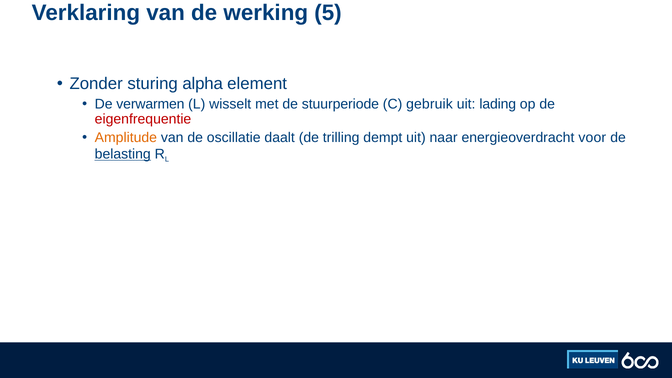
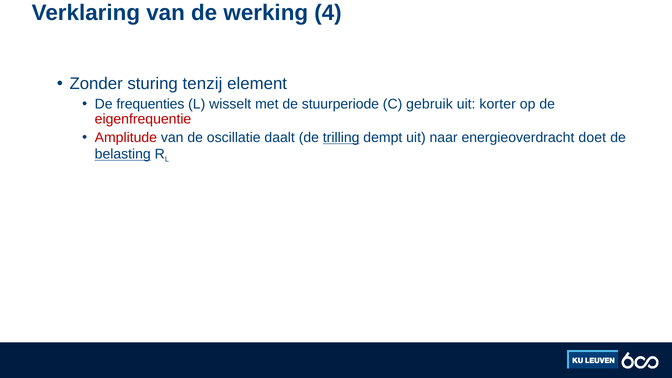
5: 5 -> 4 (328, 13)
alpha: alpha -> tenzij (202, 84)
verwarmen: verwarmen -> frequenties (150, 104)
lading: lading -> korter (498, 104)
Amplitude colour: orange -> red (126, 138)
trilling underline: none -> present (341, 138)
voor: voor -> doet (592, 138)
